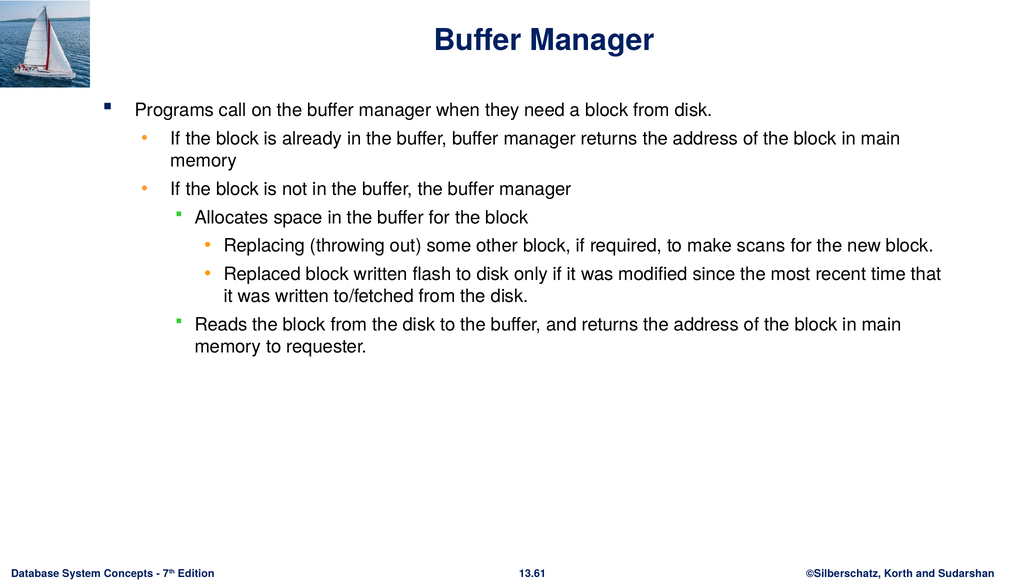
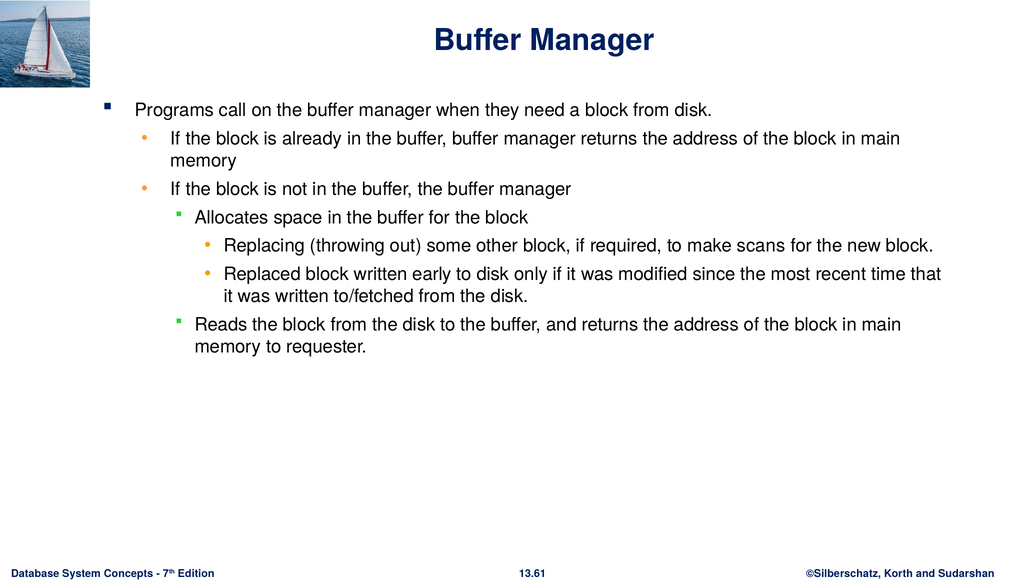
flash: flash -> early (432, 274)
